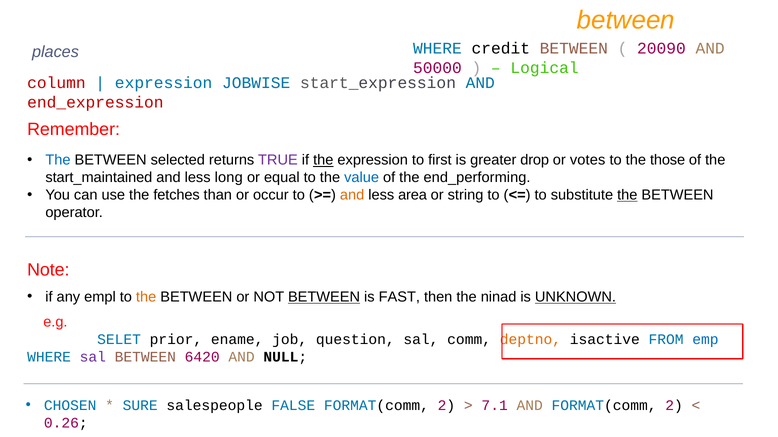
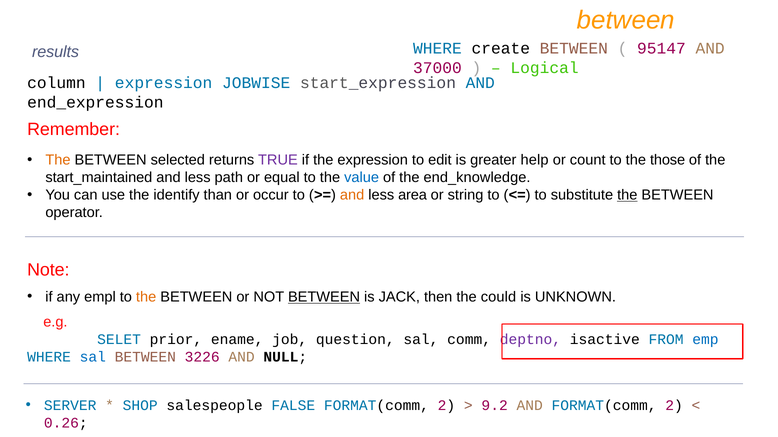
credit: credit -> create (501, 49)
20090: 20090 -> 95147 (661, 49)
places: places -> results (55, 52)
50000: 50000 -> 37000 (437, 68)
column colour: red -> black (56, 83)
end_expression colour: red -> black (95, 102)
The colour: blue -> orange (58, 160)
the underline: present -> none (323, 160)
first: first -> edit (440, 160)
drop: drop -> help (535, 160)
votes: votes -> count (588, 160)
long: long -> path (229, 178)
end_performing: end_performing -> end_knowledge (477, 178)
fetches: fetches -> identify (177, 195)
FAST: FAST -> JACK (399, 297)
ninad: ninad -> could (498, 297)
UNKNOWN underline: present -> none (575, 297)
deptno colour: orange -> purple (530, 340)
sal colour: purple -> blue (93, 358)
6420: 6420 -> 3226 (202, 358)
CHOSEN: CHOSEN -> SERVER (70, 406)
SURE: SURE -> SHOP (140, 406)
7.1: 7.1 -> 9.2 (495, 406)
